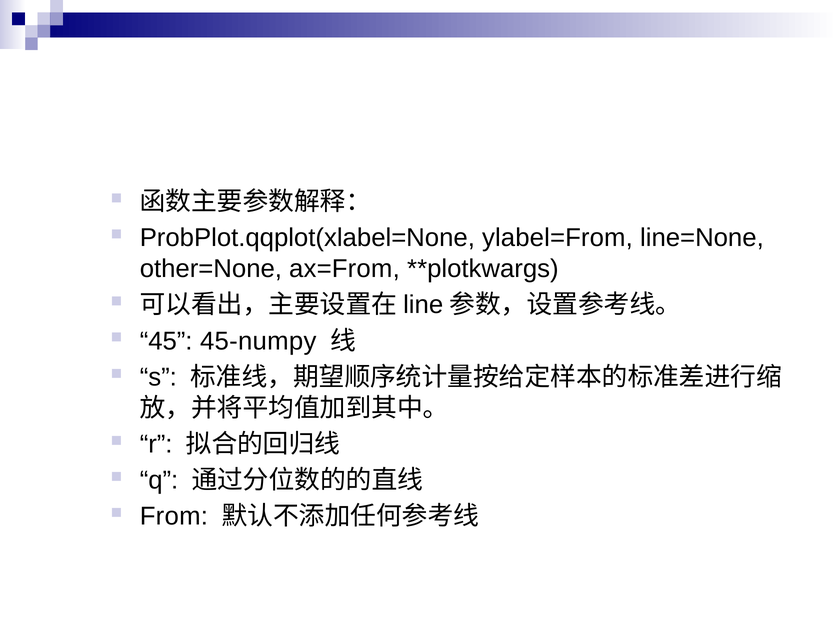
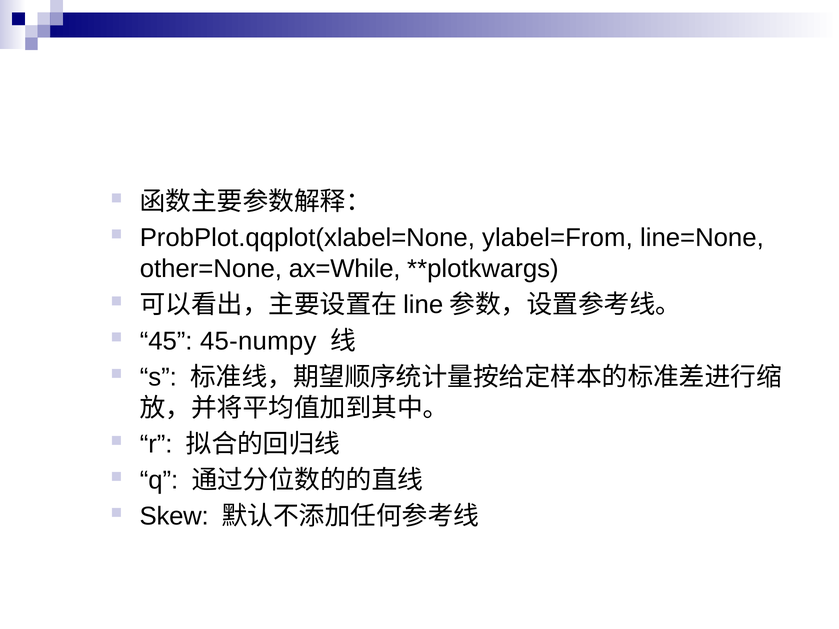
ax=From: ax=From -> ax=While (345, 269)
From: From -> Skew (174, 517)
